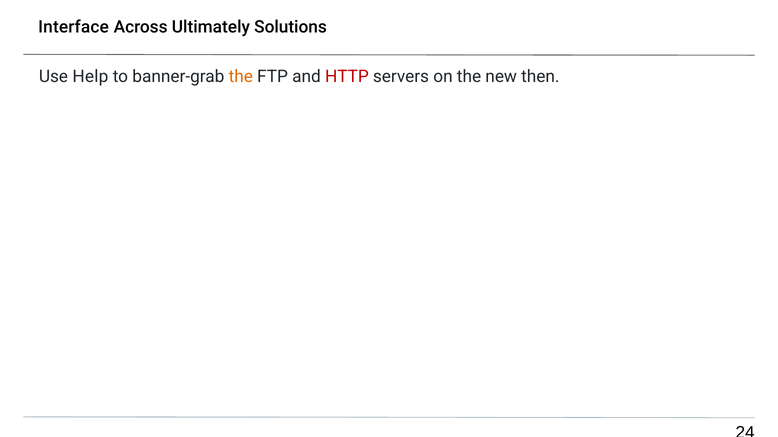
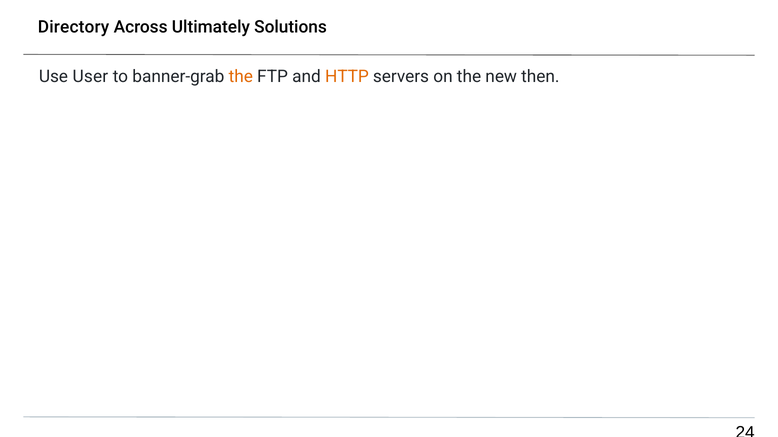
Interface: Interface -> Directory (74, 27)
Help: Help -> User (90, 77)
HTTP colour: red -> orange (347, 77)
